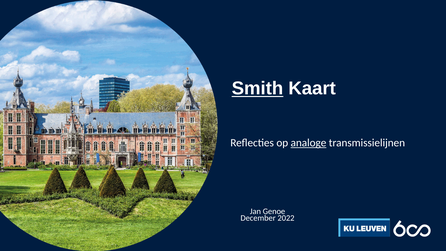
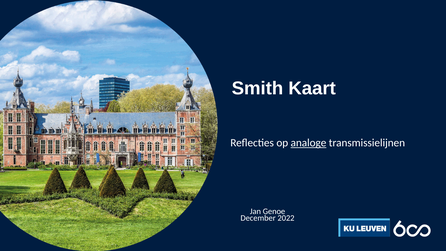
Smith underline: present -> none (257, 88)
